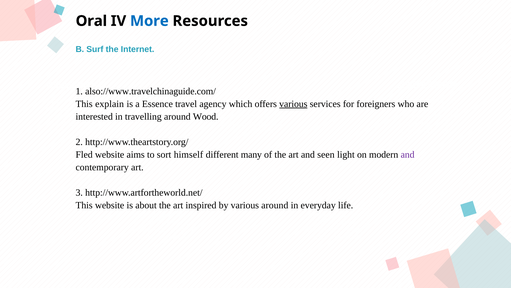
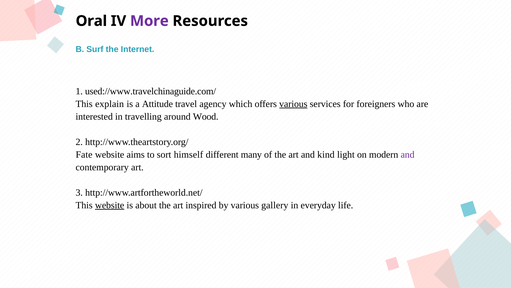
More colour: blue -> purple (149, 21)
also://www.travelchinaguide.com/: also://www.travelchinaguide.com/ -> used://www.travelchinaguide.com/ (151, 91)
Essence: Essence -> Attitude (157, 104)
Fled: Fled -> Fate (84, 154)
seen: seen -> kind (326, 154)
website underline: none -> present (110, 205)
various around: around -> gallery (275, 205)
